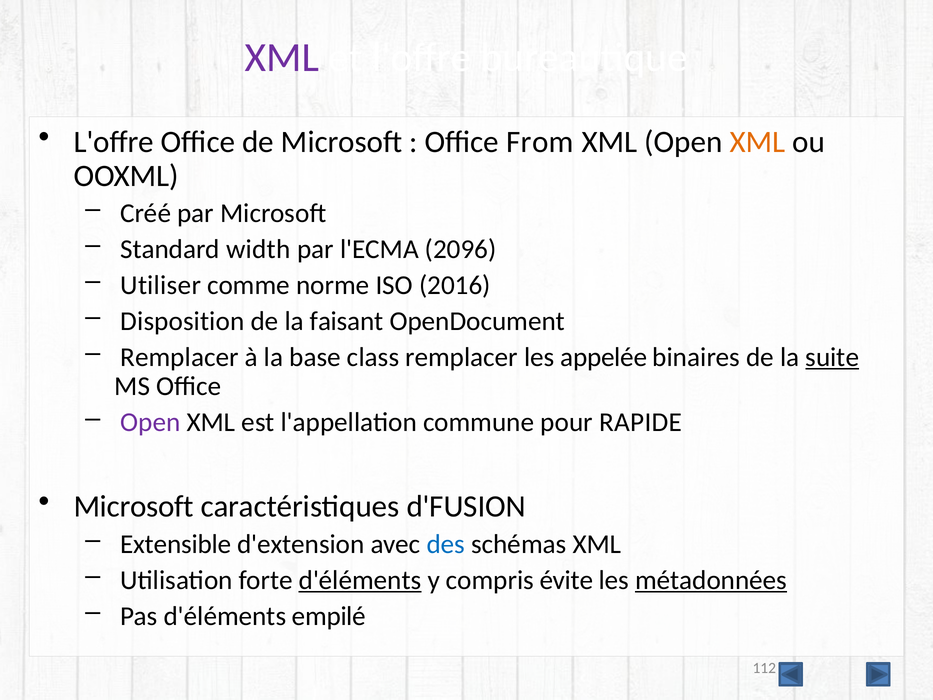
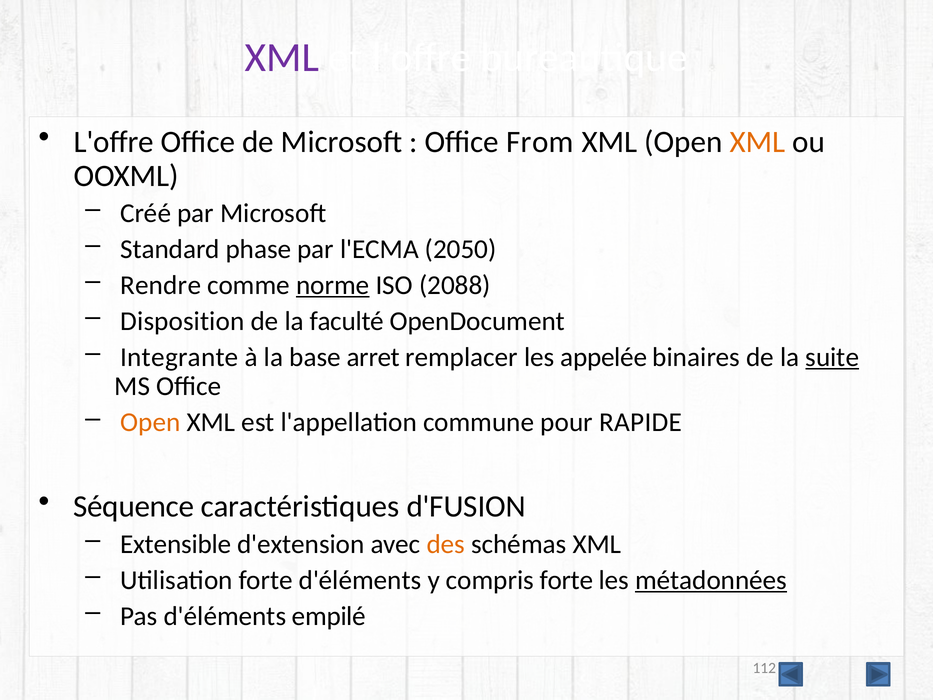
width: width -> phase (258, 249)
2096: 2096 -> 2050 (461, 249)
Utiliser: Utiliser -> Rendre (161, 285)
norme underline: none -> present (333, 285)
2016: 2016 -> 2088 (455, 285)
faisant: faisant -> faculté (347, 321)
Remplacer: Remplacer -> Integrante (179, 357)
class: class -> arret (373, 357)
Open colour: purple -> orange (150, 422)
Microsoft: Microsoft -> Séquence (134, 506)
des colour: blue -> orange (446, 544)
d'éléments underline: present -> none (360, 580)
compris évite: évite -> forte (566, 580)
